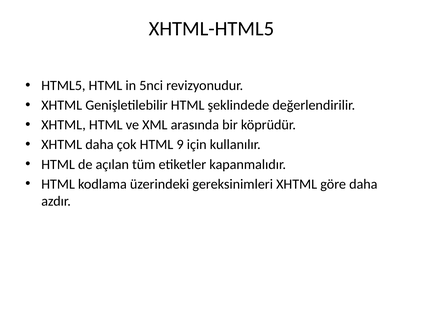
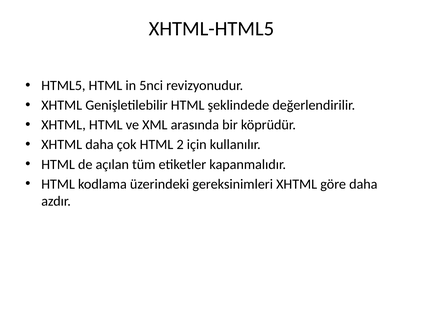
9: 9 -> 2 (180, 145)
